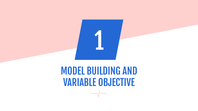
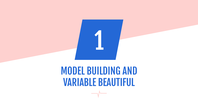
OBJECTIVE: OBJECTIVE -> BEAUTIFUL (117, 83)
